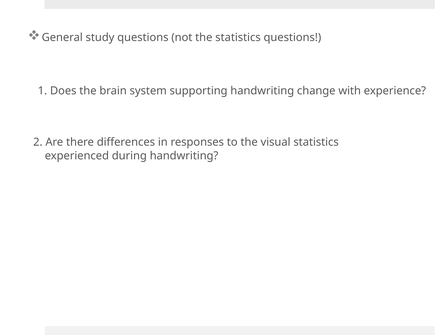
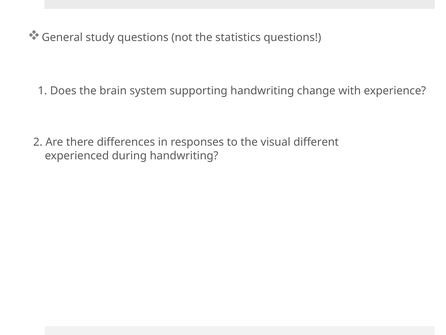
visual statistics: statistics -> different (316, 142)
